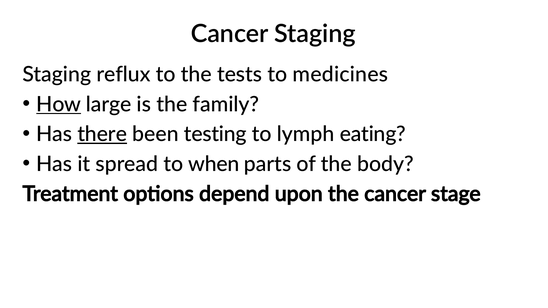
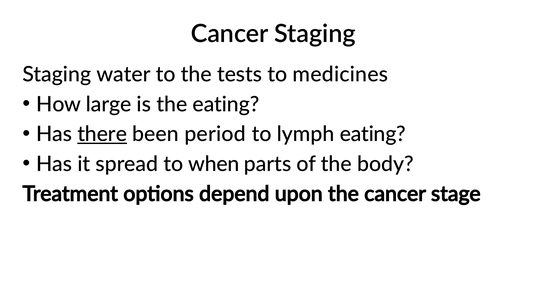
reflux: reflux -> water (124, 75)
How underline: present -> none (59, 104)
the family: family -> eating (226, 104)
testing: testing -> period (215, 134)
